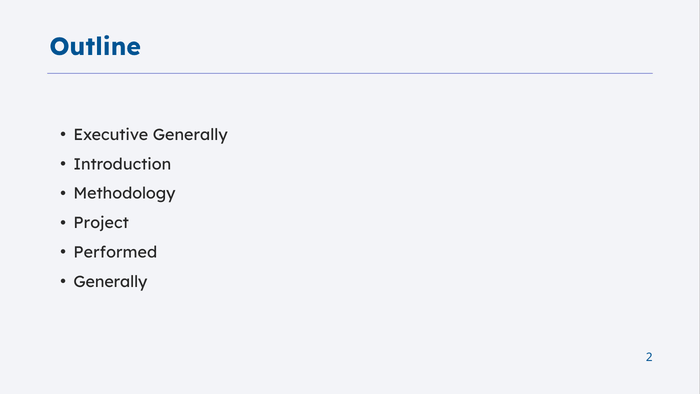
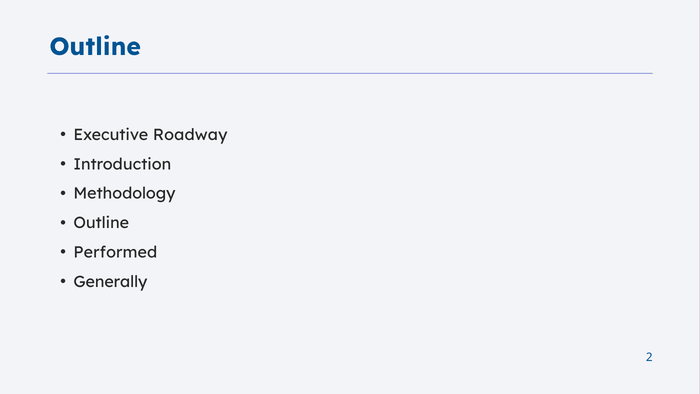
Executive Generally: Generally -> Roadway (190, 135)
Project: Project -> Outline (101, 223)
